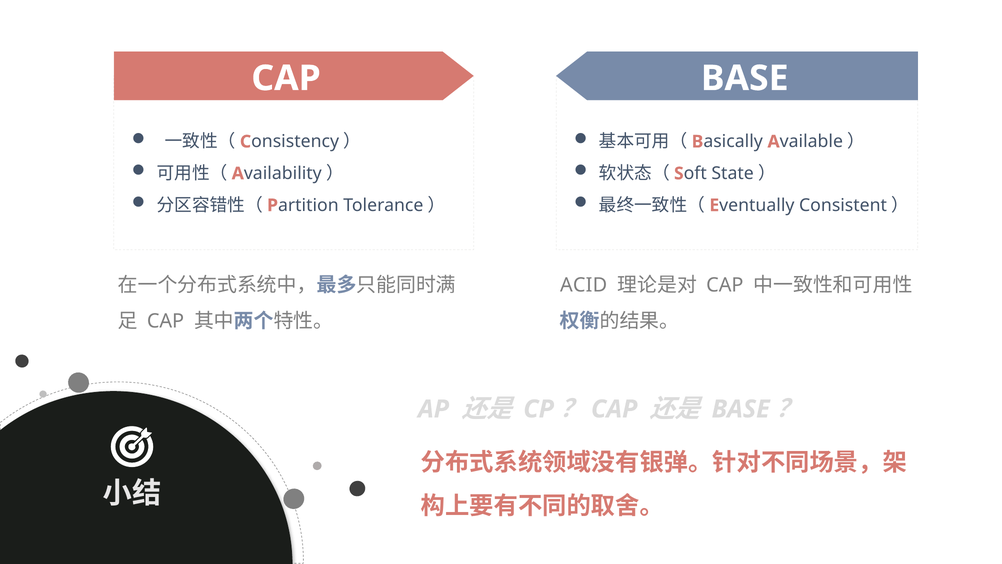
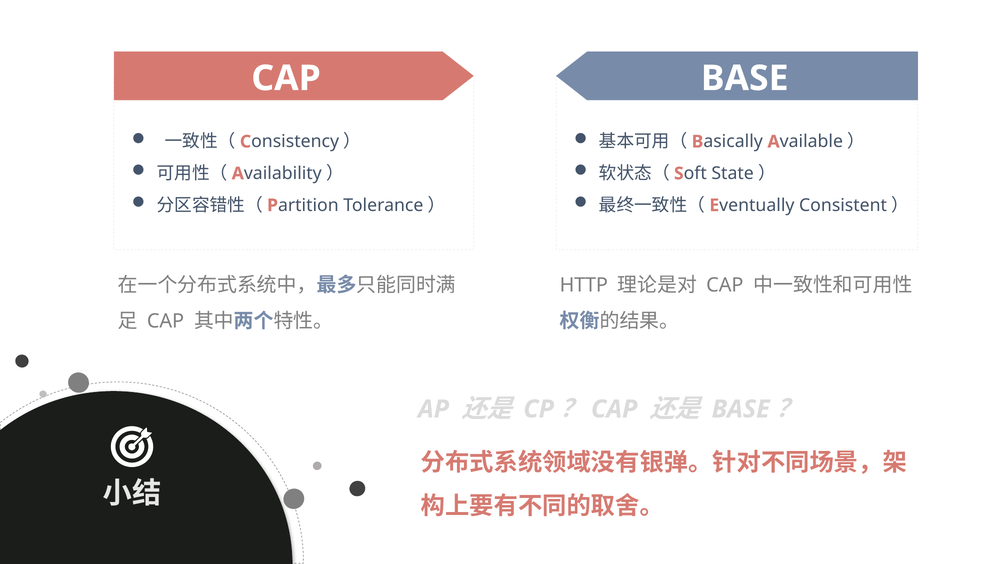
ACID: ACID -> HTTP (584, 285)
